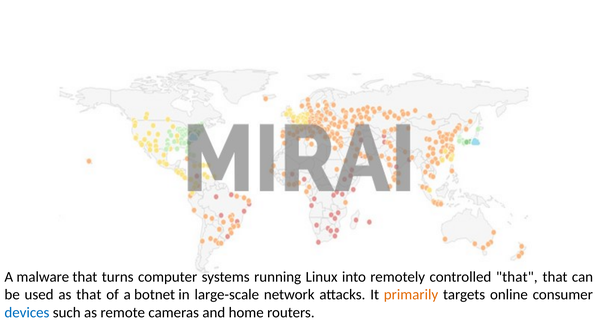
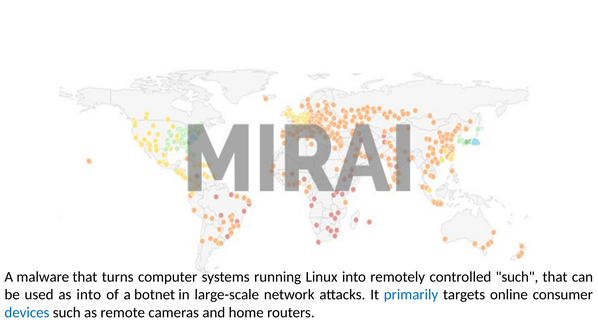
controlled that: that -> such (517, 277)
as that: that -> into (89, 295)
primarily colour: orange -> blue (411, 295)
